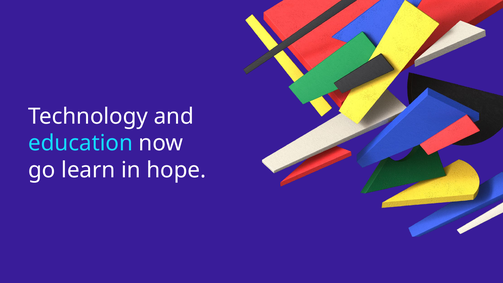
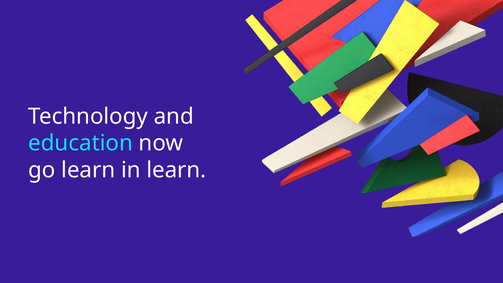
in hope: hope -> learn (176, 170)
